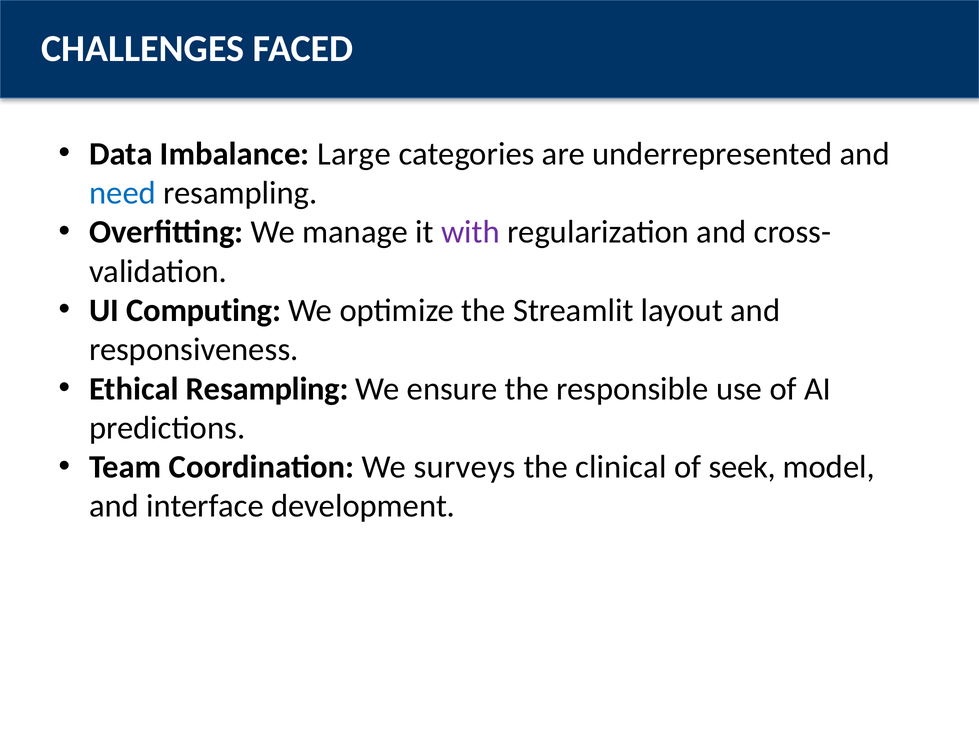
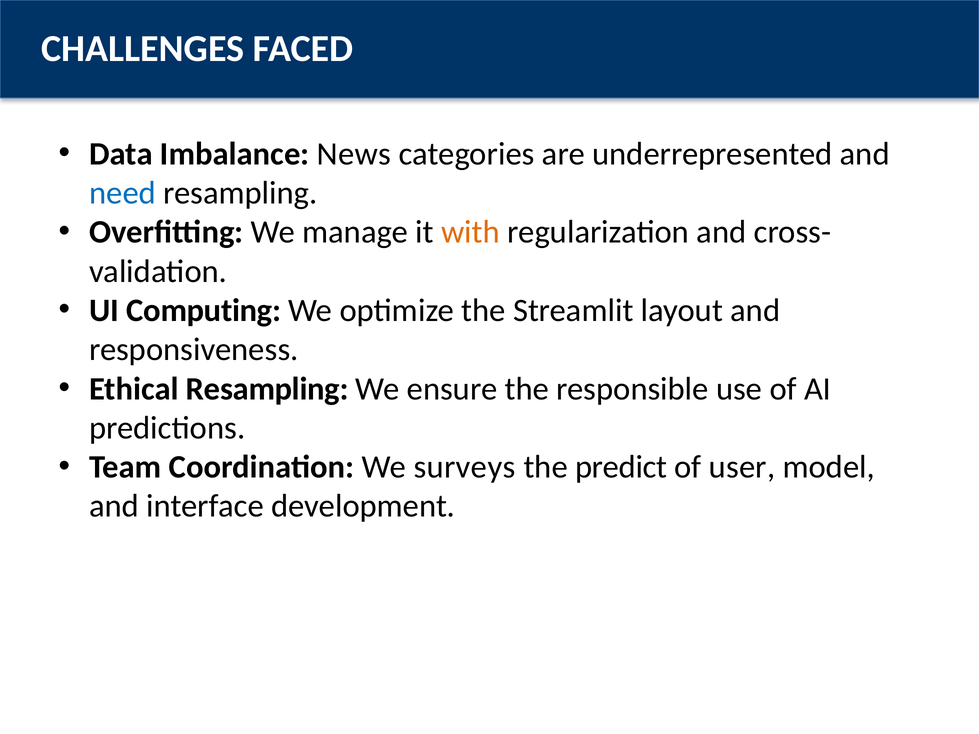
Large: Large -> News (354, 154)
with colour: purple -> orange (471, 232)
clinical: clinical -> predict (621, 467)
seek: seek -> user (742, 467)
